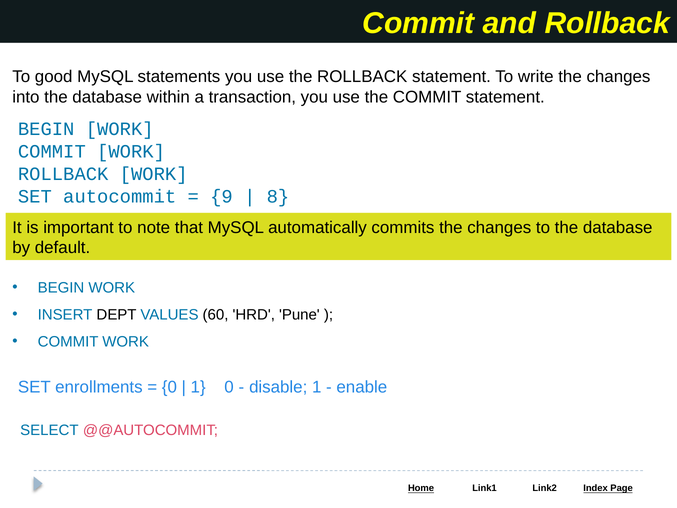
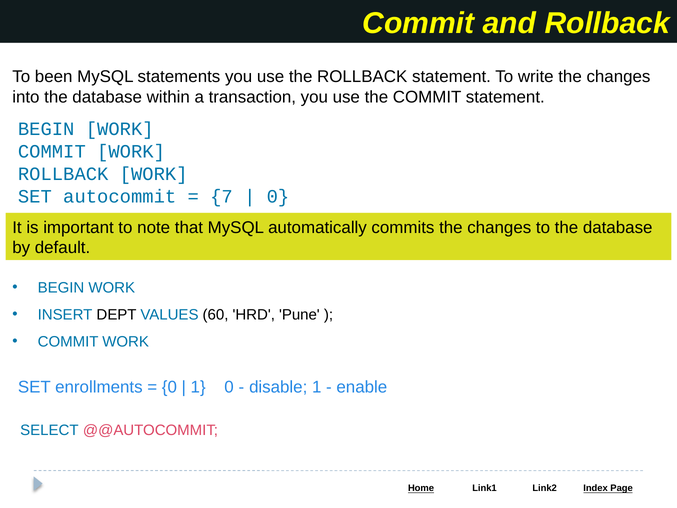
good: good -> been (54, 77)
9: 9 -> 7 (221, 196)
8: 8 -> 0 (278, 196)
